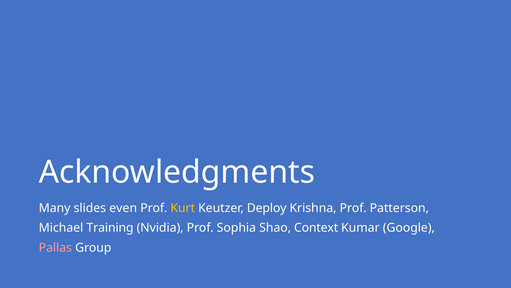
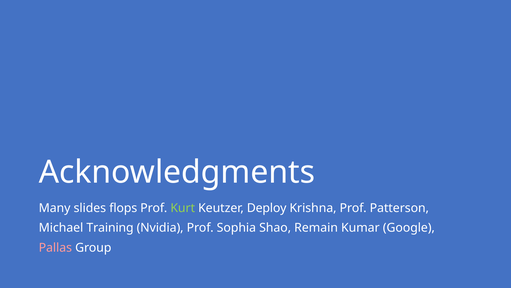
even: even -> flops (123, 208)
Kurt colour: yellow -> light green (183, 208)
Context: Context -> Remain (316, 227)
